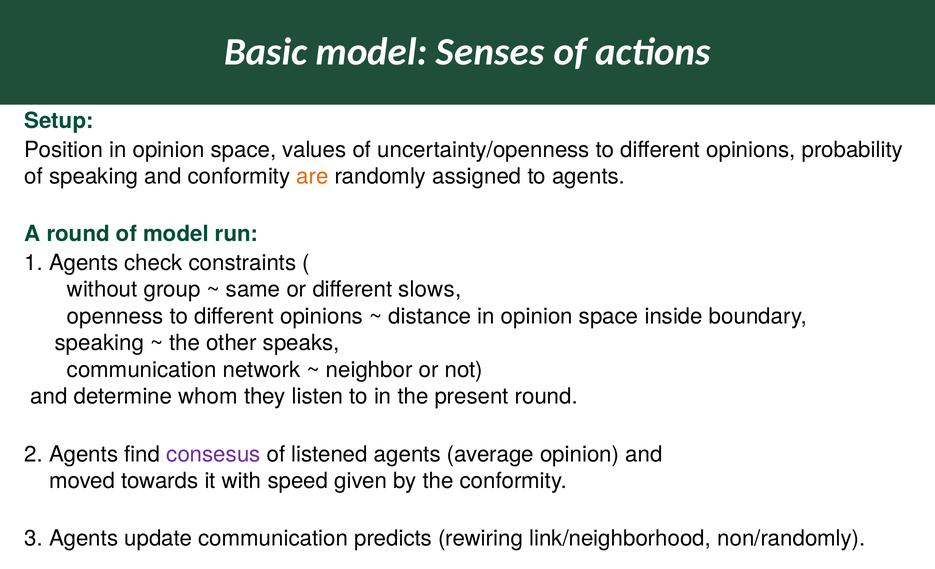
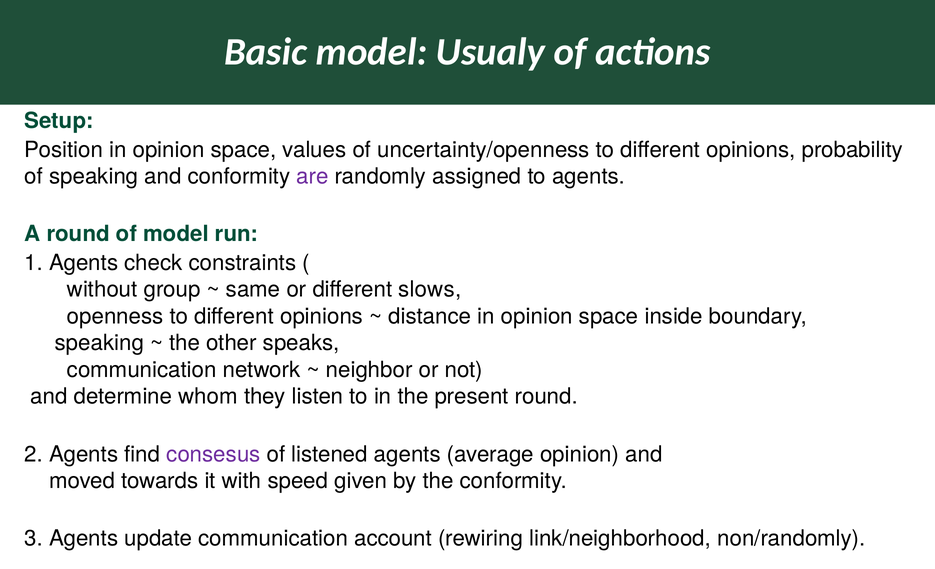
Senses: Senses -> Usualy (490, 52)
are colour: orange -> purple (313, 176)
predicts: predicts -> account (393, 538)
